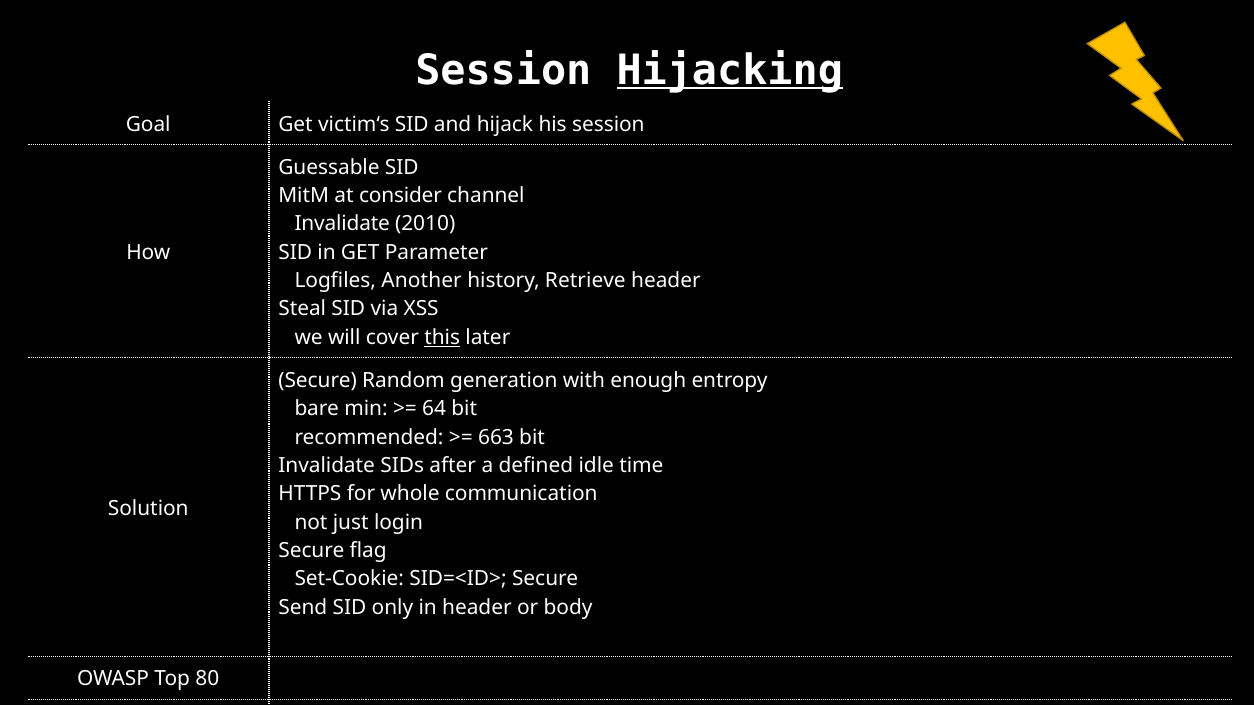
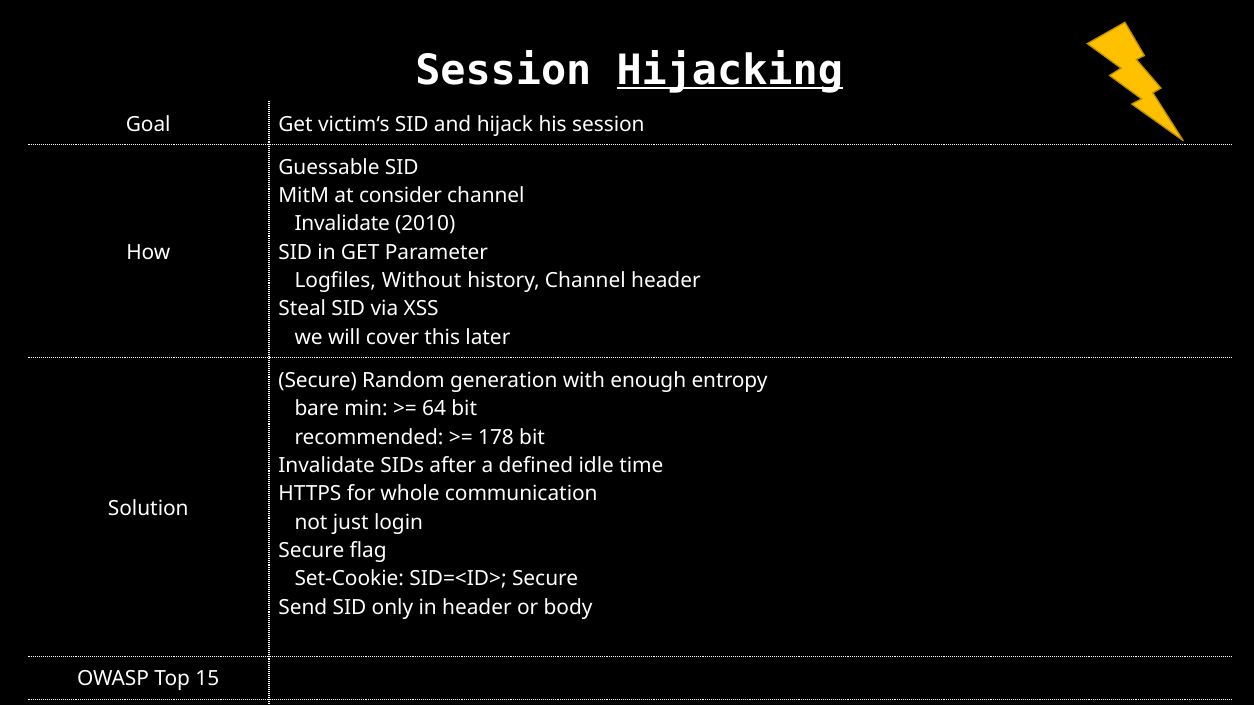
Another: Another -> Without (422, 281)
history Retrieve: Retrieve -> Channel (585, 281)
this underline: present -> none (442, 338)
663: 663 -> 178 (496, 438)
80: 80 -> 15 (207, 679)
